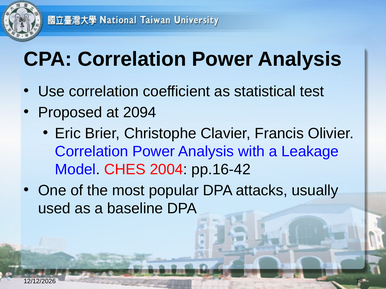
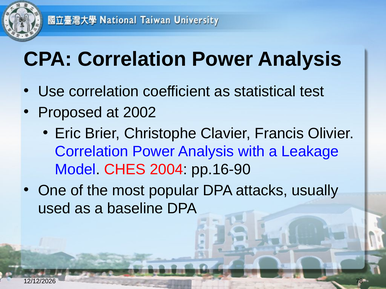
2094: 2094 -> 2002 (140, 113)
pp.16-42: pp.16-42 -> pp.16-90 (221, 170)
